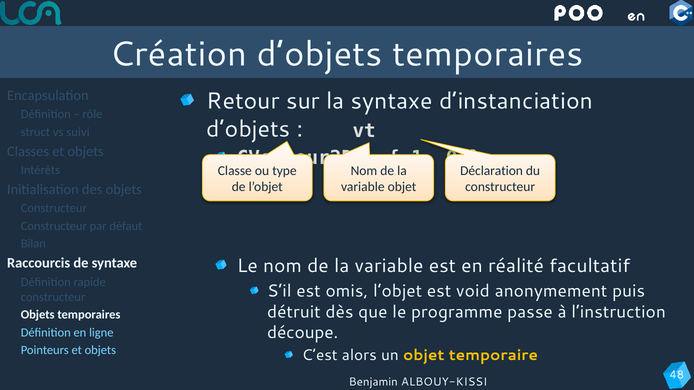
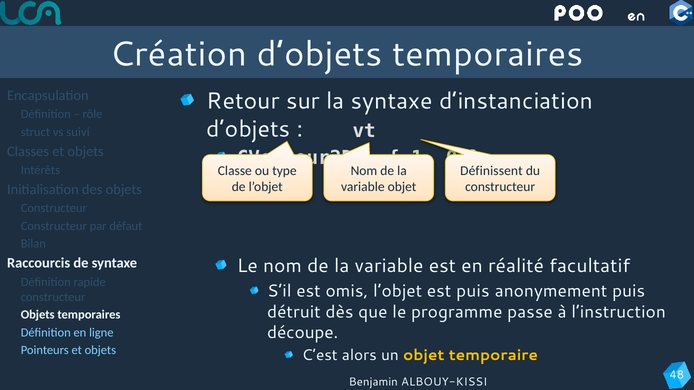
Déclaration: Déclaration -> Définissent (491, 171)
est void: void -> puis (473, 291)
